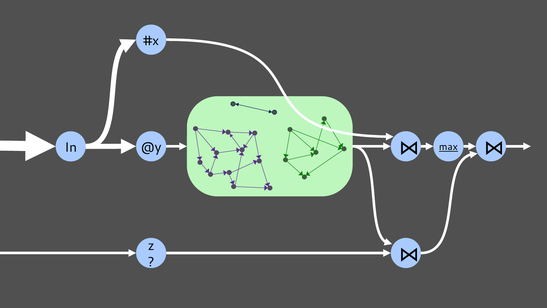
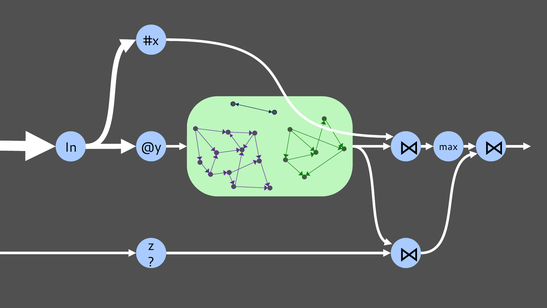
max underline: present -> none (448, 147)
